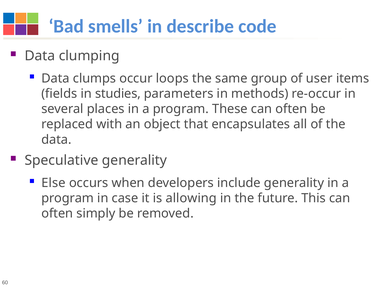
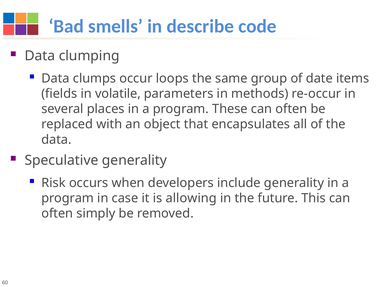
user: user -> date (319, 78)
studies: studies -> volatile (118, 94)
Else: Else -> Risk (53, 183)
